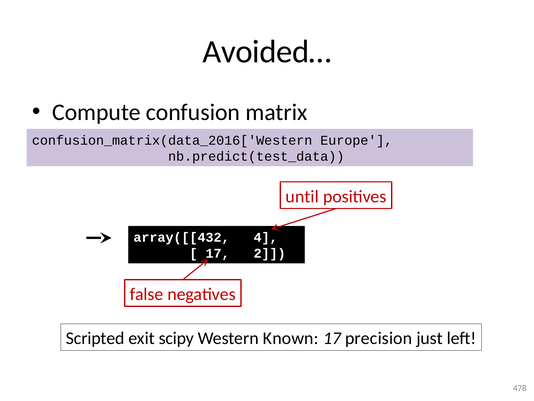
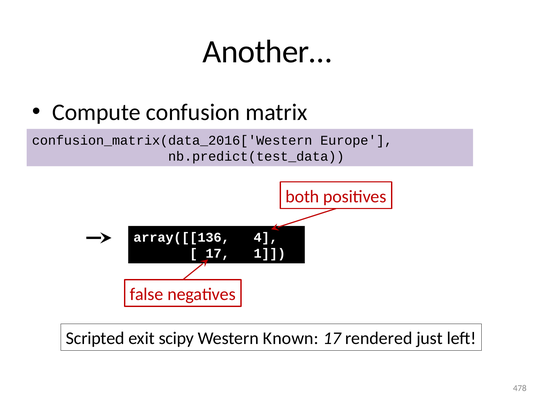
Avoided…: Avoided… -> Another… (267, 52)
until: until -> both (302, 196)
array([[432: array([[432 -> array([[136 (182, 237)
2: 2 -> 1 (270, 253)
precision: precision -> rendered (379, 338)
